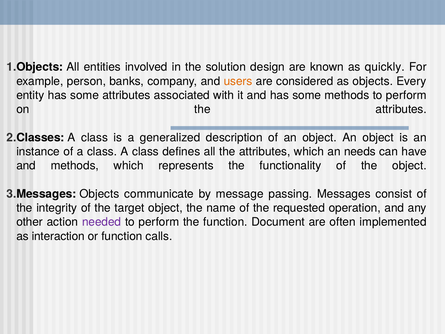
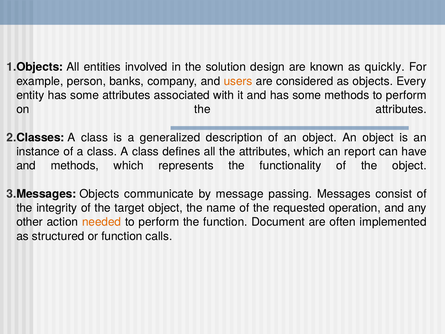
needs: needs -> report (360, 152)
needed colour: purple -> orange (102, 222)
interaction: interaction -> structured (58, 236)
